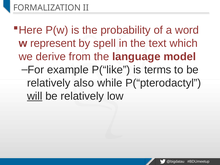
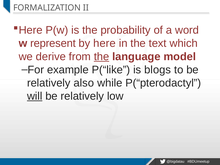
by spell: spell -> here (104, 43)
the underline: none -> present (101, 57)
terms: terms -> blogs (158, 70)
